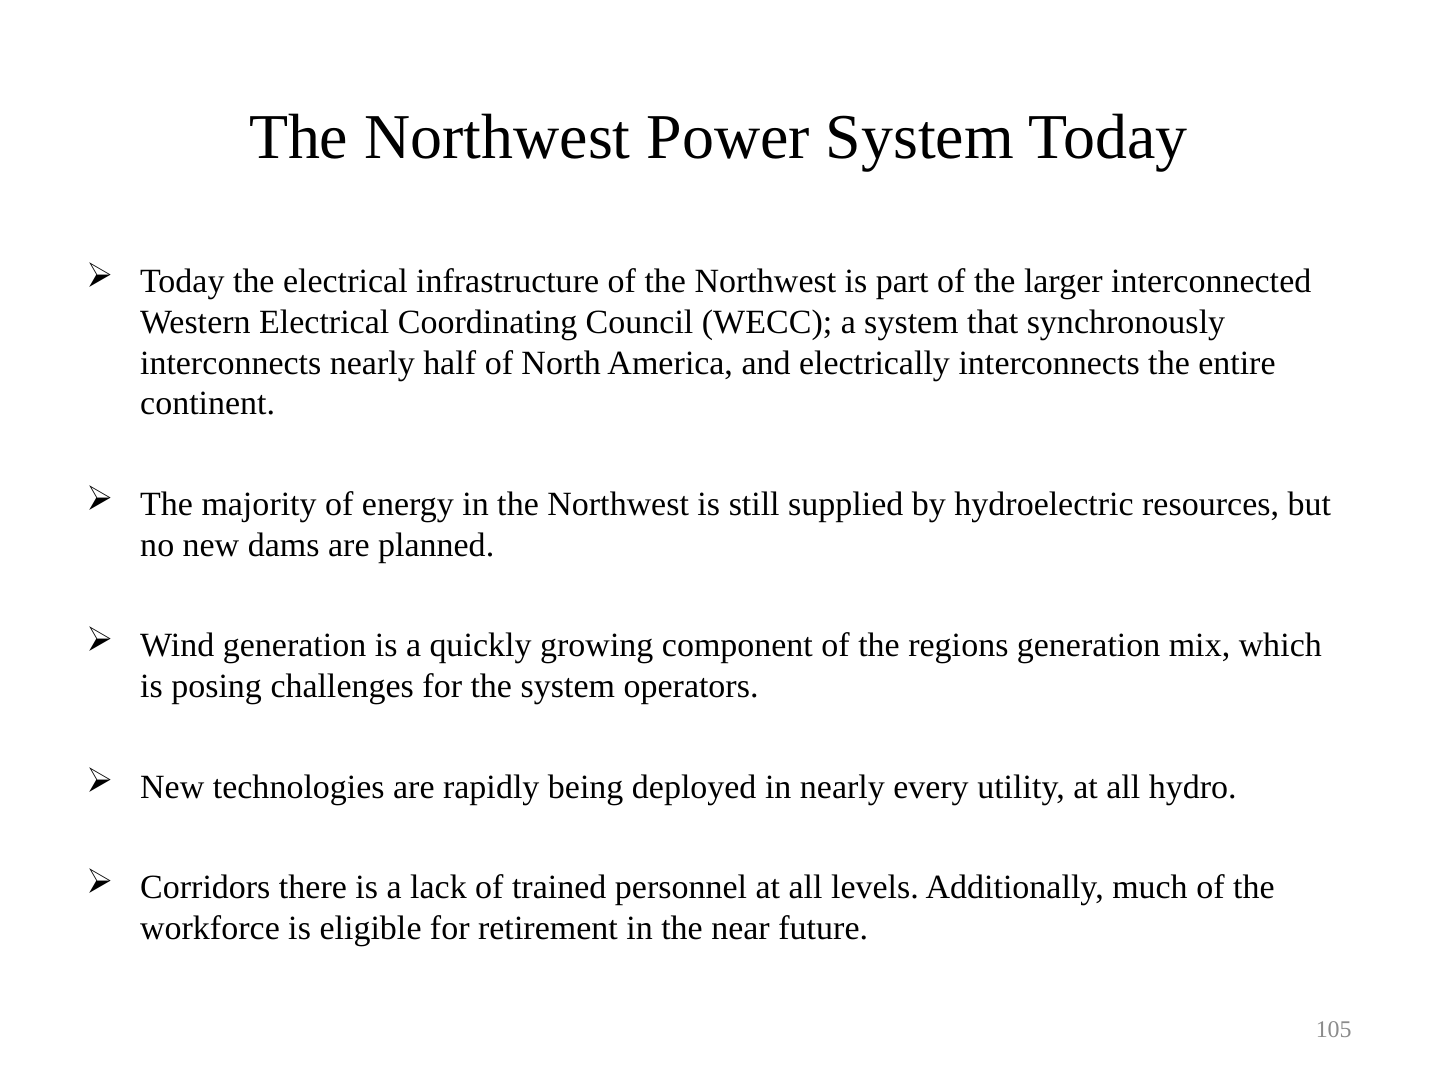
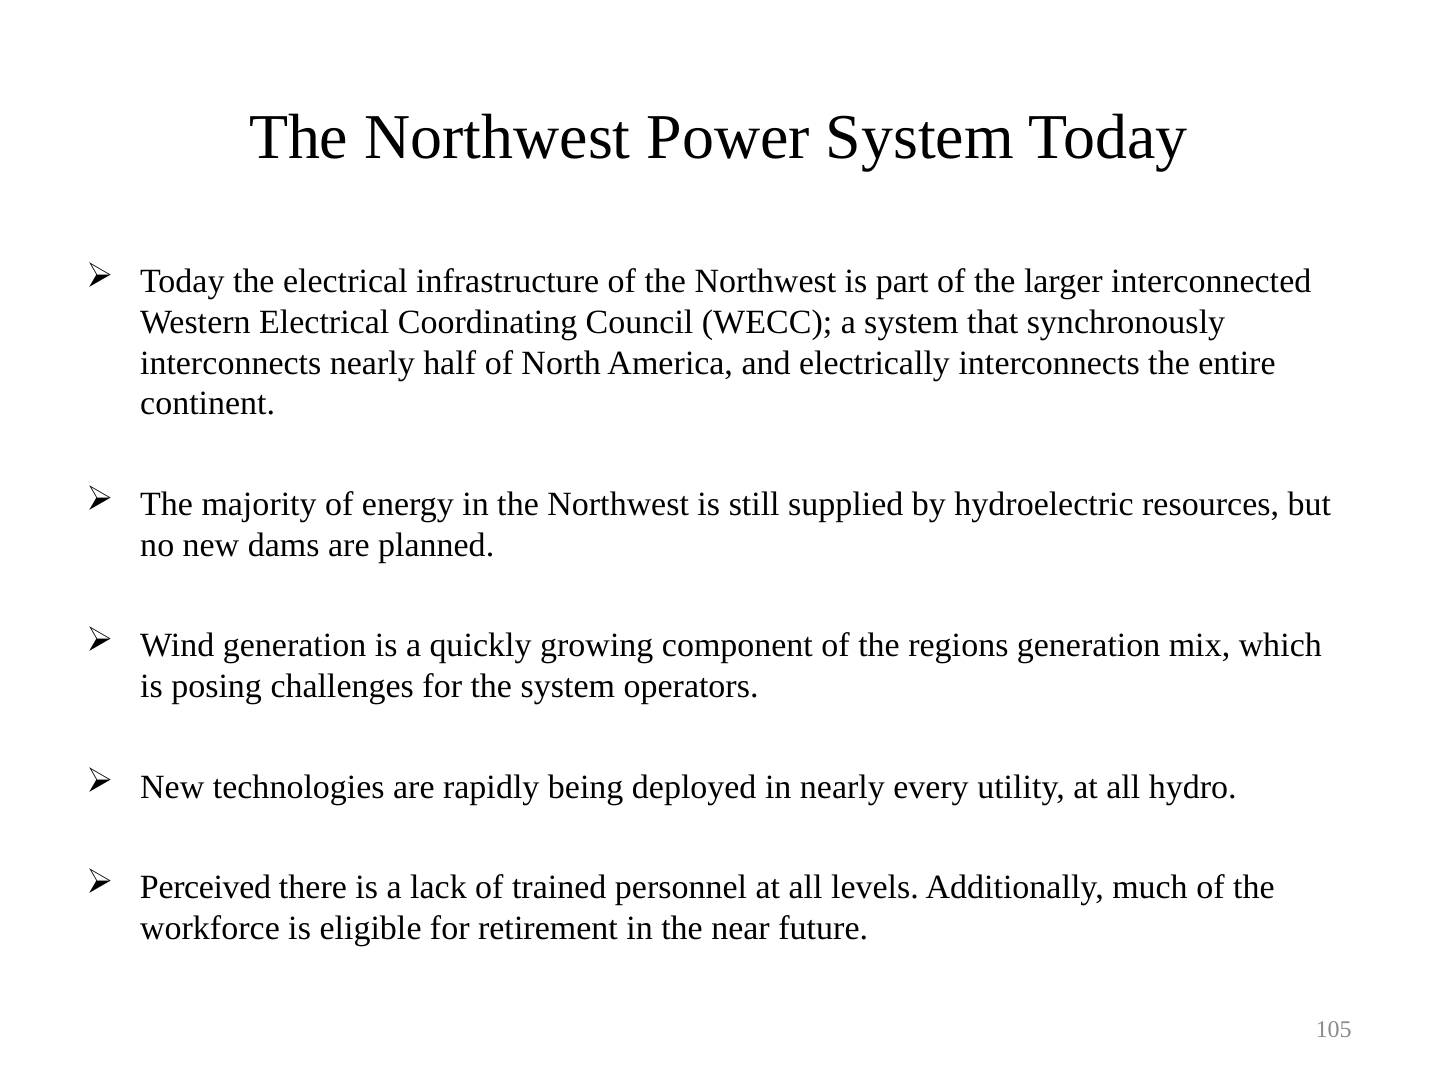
Corridors: Corridors -> Perceived (206, 888)
